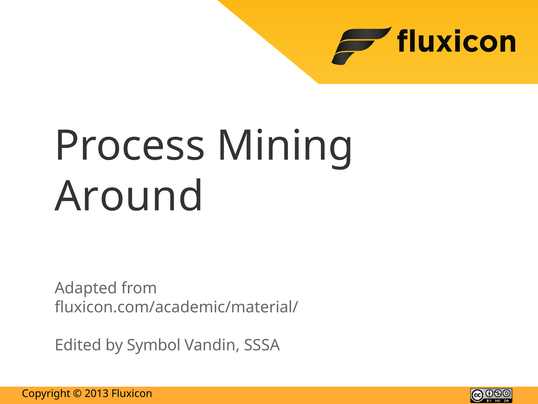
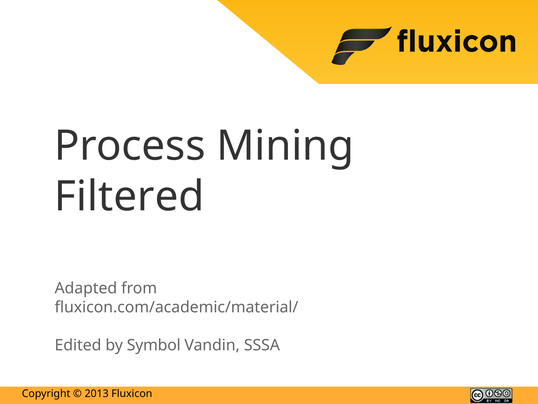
Around: Around -> Filtered (129, 196)
